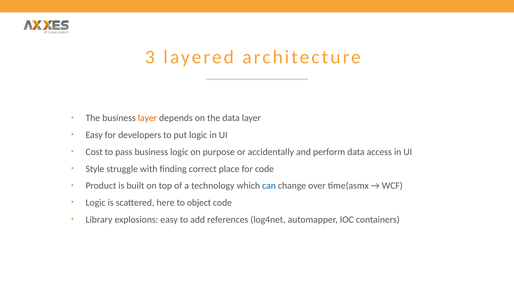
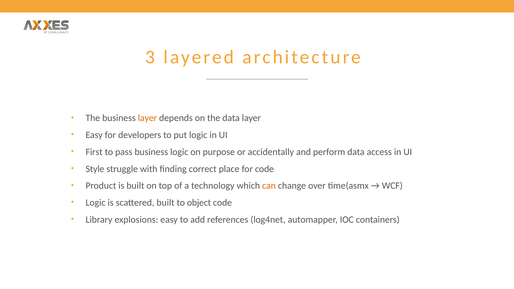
Cost: Cost -> First (94, 152)
can colour: blue -> orange (269, 186)
scattered here: here -> built (166, 203)
